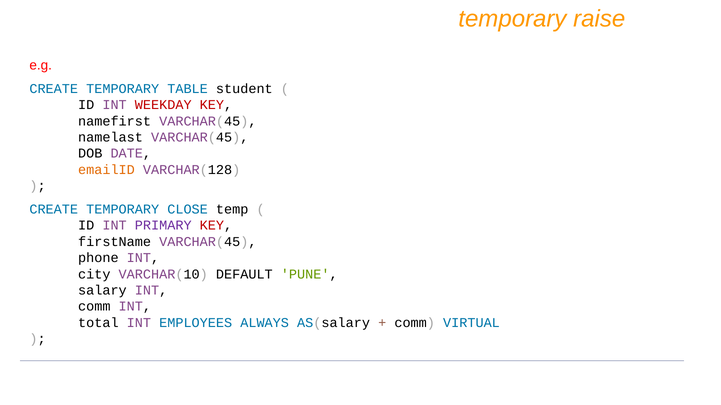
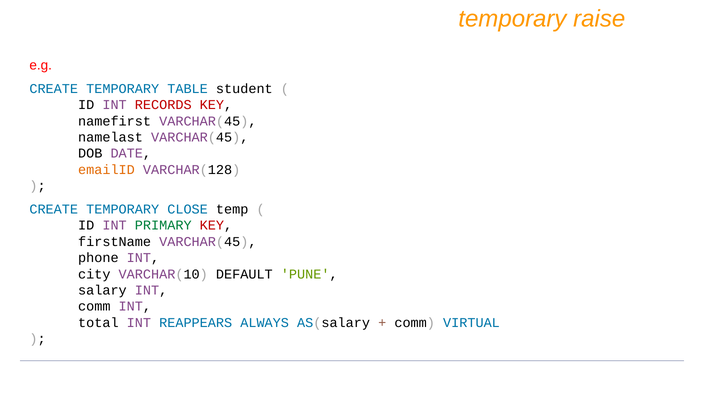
WEEKDAY: WEEKDAY -> RECORDS (163, 105)
PRIMARY colour: purple -> green (163, 226)
EMPLOYEES: EMPLOYEES -> REAPPEARS (196, 323)
